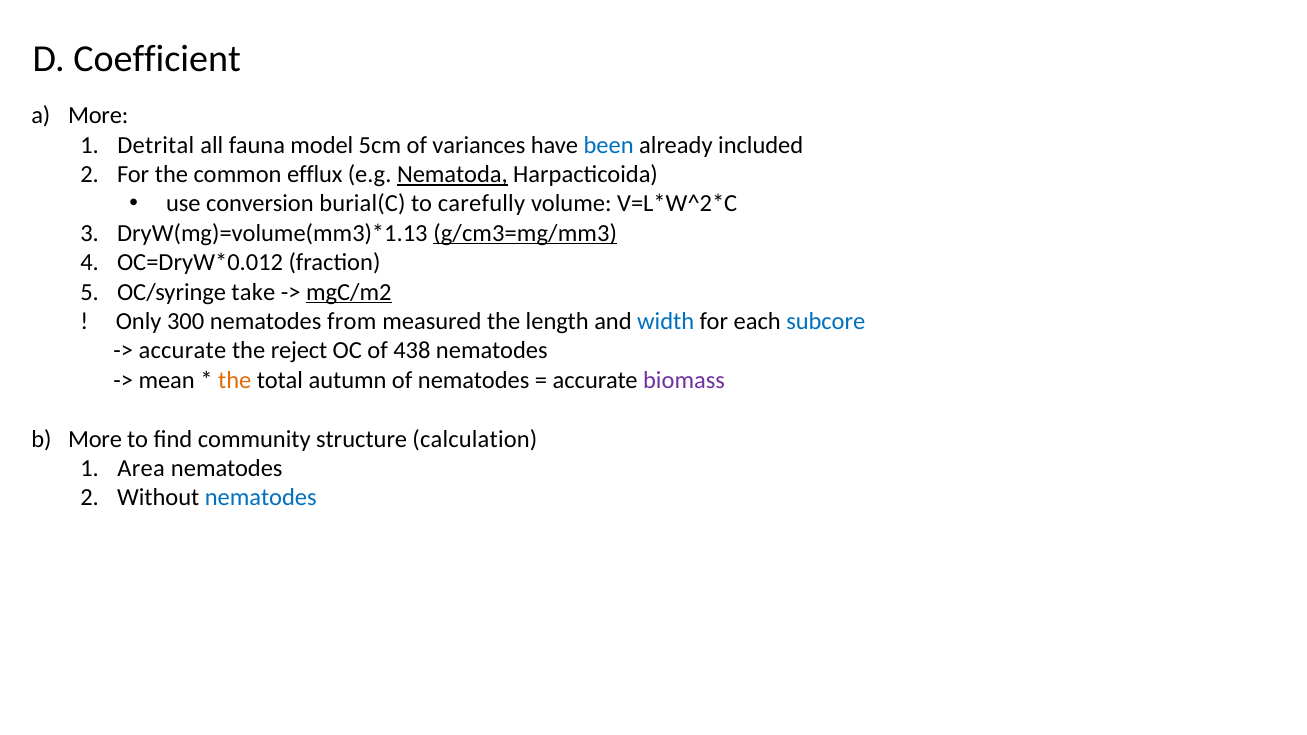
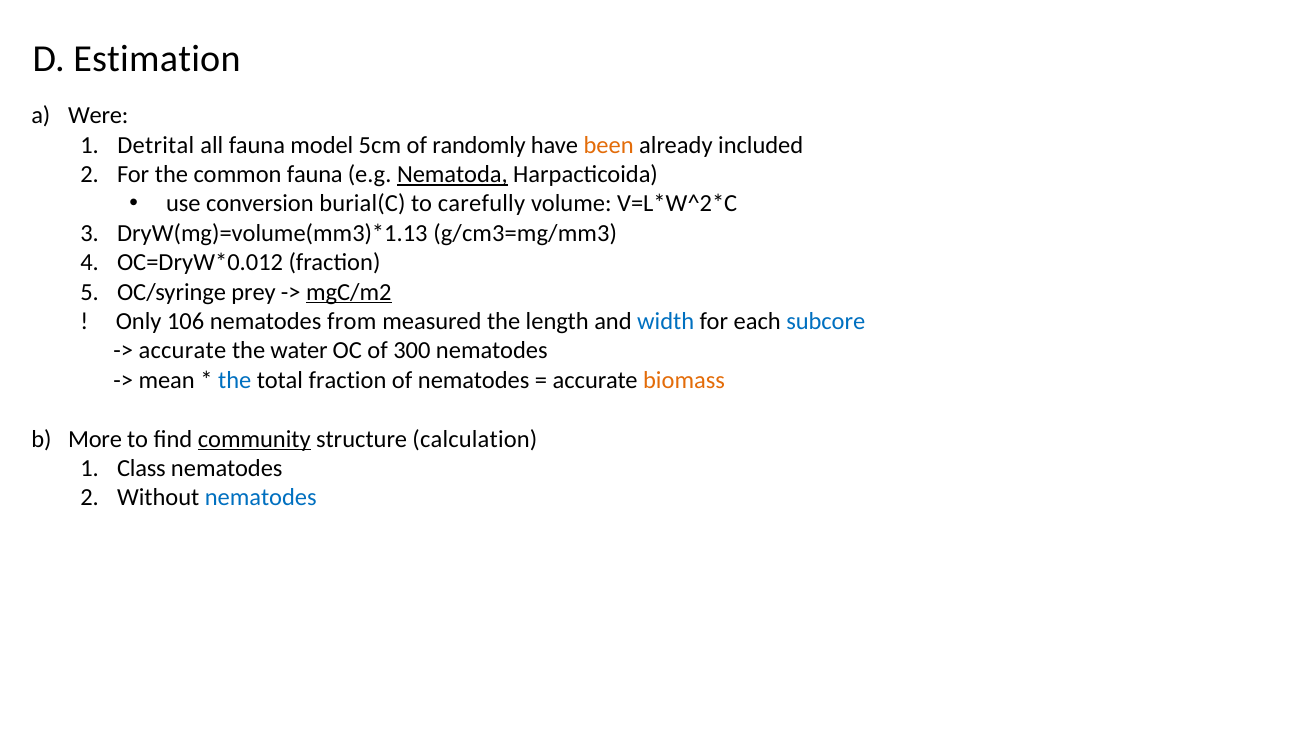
Coefficient: Coefficient -> Estimation (157, 59)
More: More -> Were (98, 116)
variances: variances -> randomly (479, 145)
been colour: blue -> orange (609, 145)
common efflux: efflux -> fauna (315, 174)
g/cm3=mg/mm3 underline: present -> none (525, 233)
take: take -> prey (254, 292)
300: 300 -> 106 (186, 321)
reject: reject -> water (299, 351)
438: 438 -> 300 (412, 351)
the colour: orange -> blue (235, 380)
total autumn: autumn -> fraction (348, 380)
biomass colour: purple -> orange (684, 380)
community underline: none -> present (254, 439)
Area: Area -> Class (141, 468)
